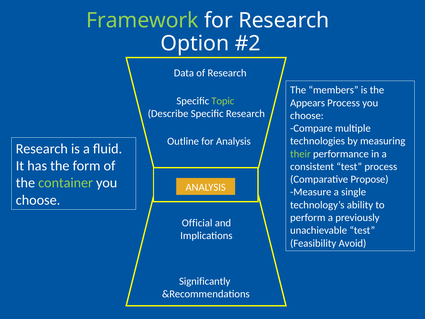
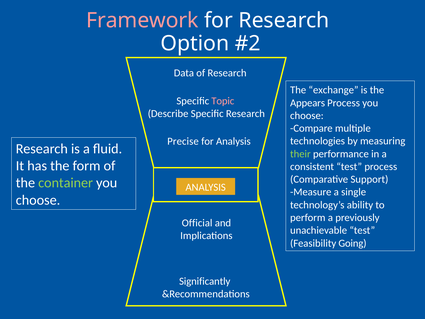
Framework colour: light green -> pink (142, 21)
members: members -> exchange (333, 90)
Topic colour: light green -> pink (223, 101)
Outline: Outline -> Precise (183, 141)
Propose: Propose -> Support (369, 179)
Avoid: Avoid -> Going (352, 243)
